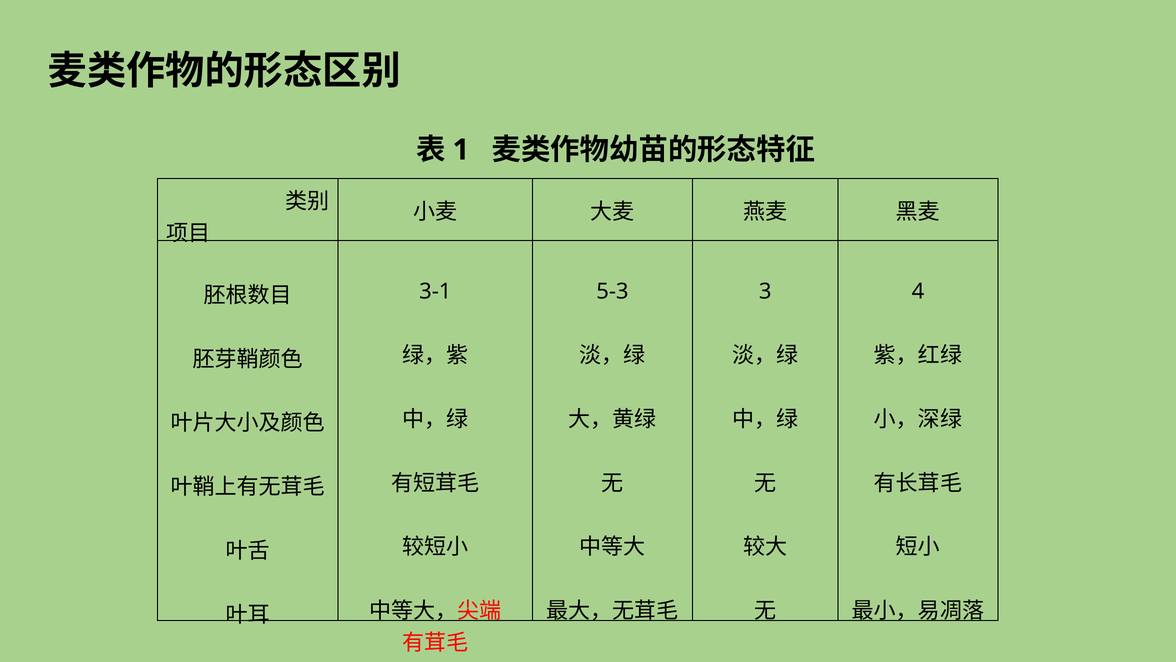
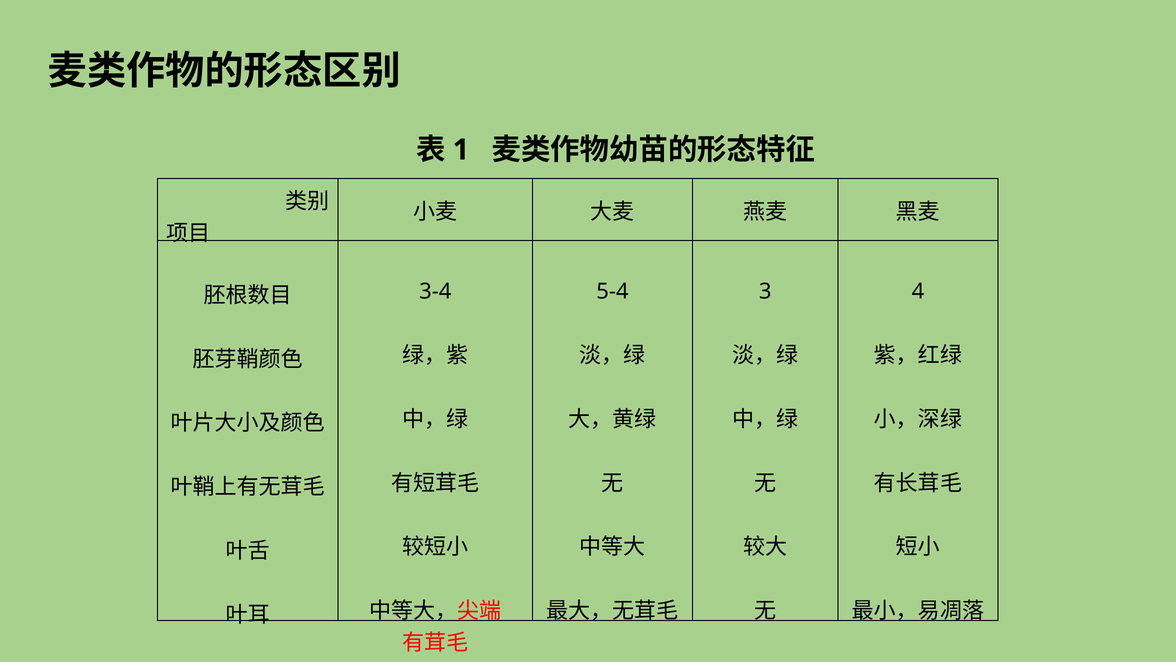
3-1: 3-1 -> 3-4 (435, 291)
5-3: 5-3 -> 5-4 (612, 291)
